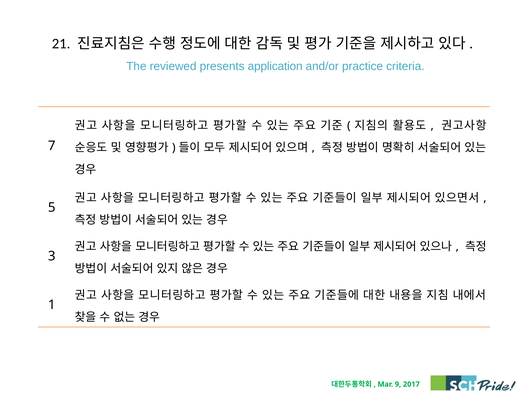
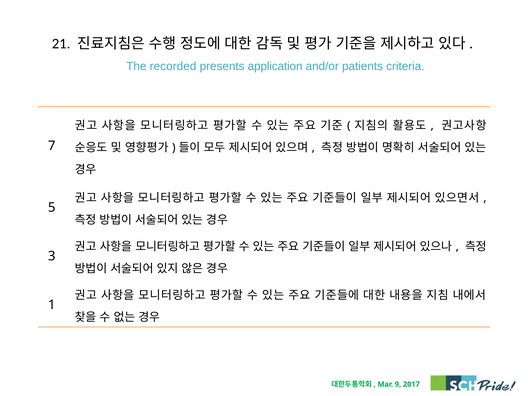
reviewed: reviewed -> recorded (173, 66)
practice: practice -> patients (363, 66)
